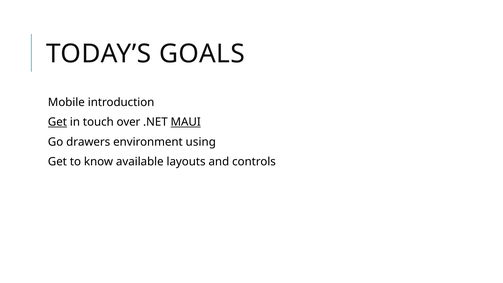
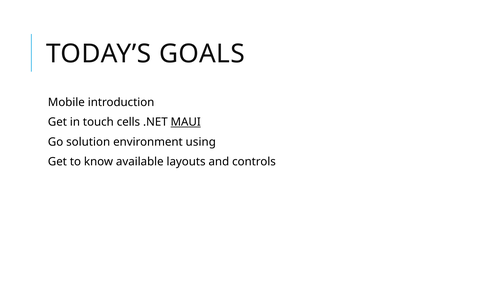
Get underline: present -> none (57, 122)
over: over -> cells (128, 122)
drawers: drawers -> solution (88, 142)
